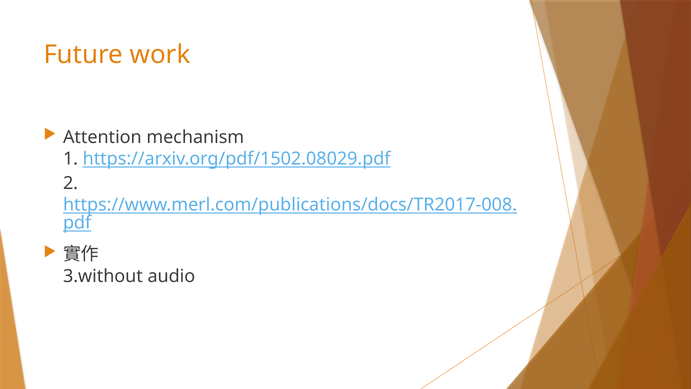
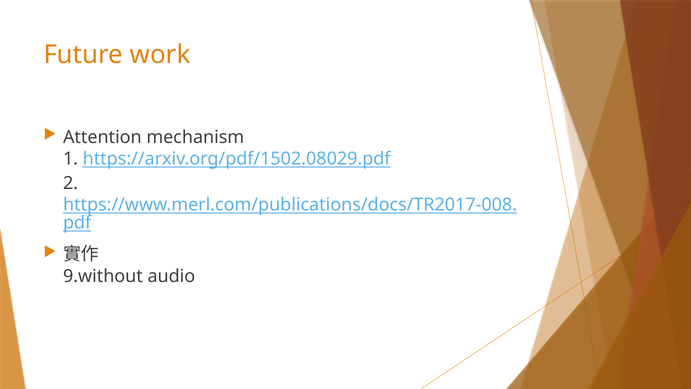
3.without: 3.without -> 9.without (103, 276)
